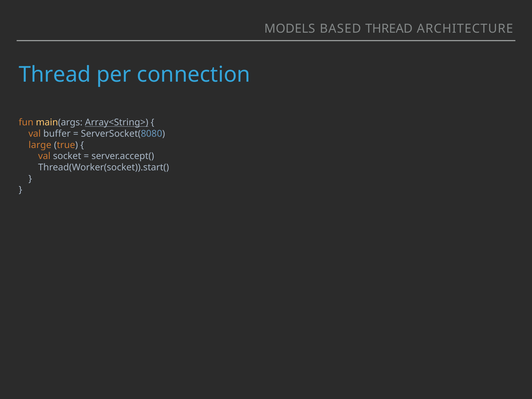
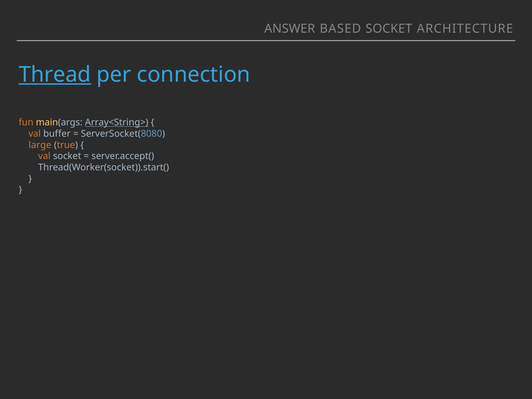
MODELS: MODELS -> ANSWER (290, 29)
BASED THREAD: THREAD -> SOCKET (389, 29)
Thread underline: none -> present (55, 75)
